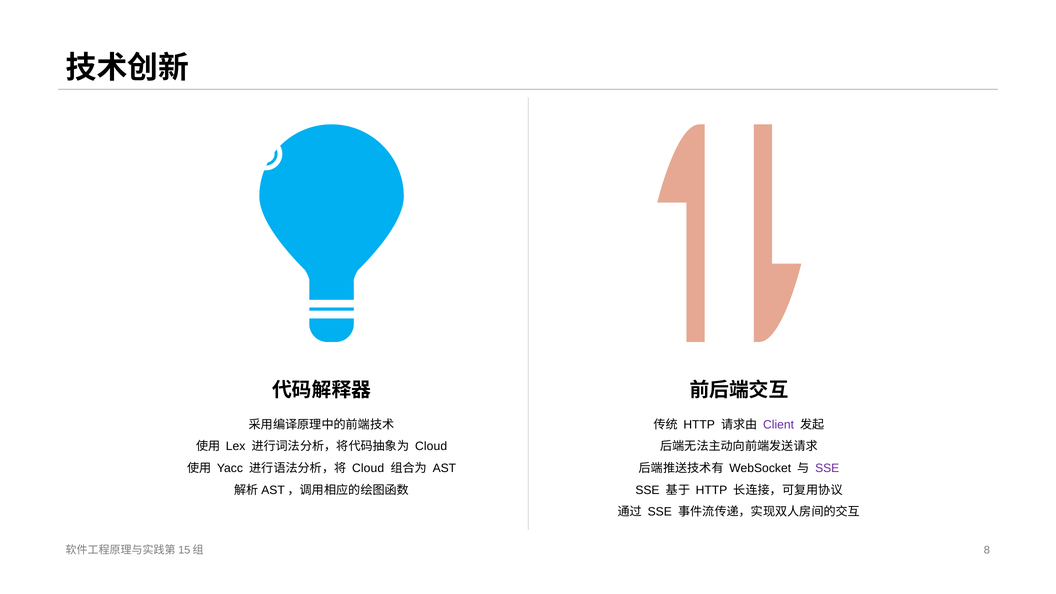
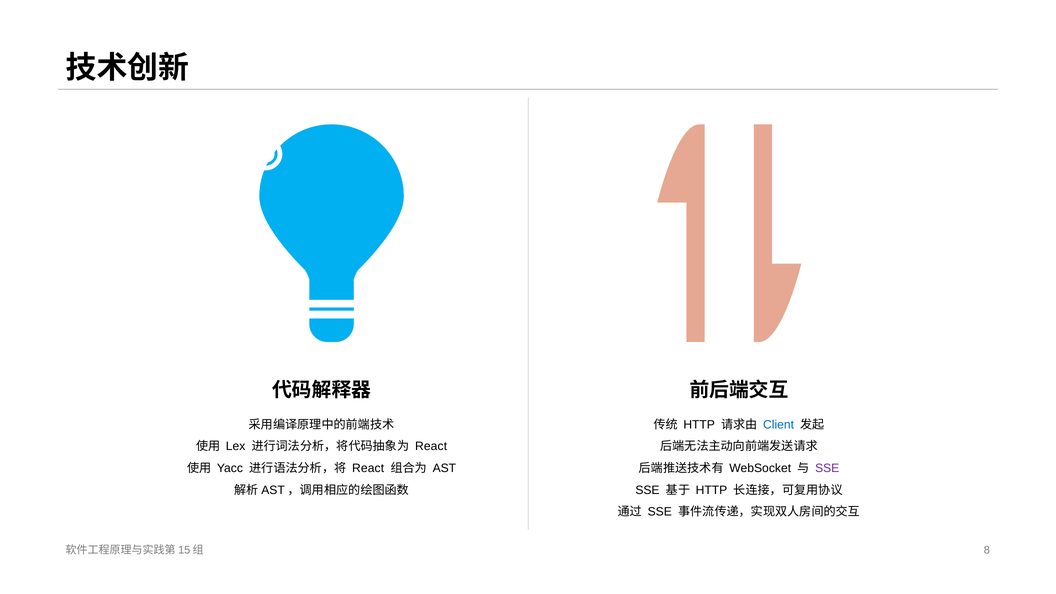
Client colour: purple -> blue (779, 425)
Cloud: Cloud -> React (431, 446)
Cloud: Cloud -> React (368, 468)
